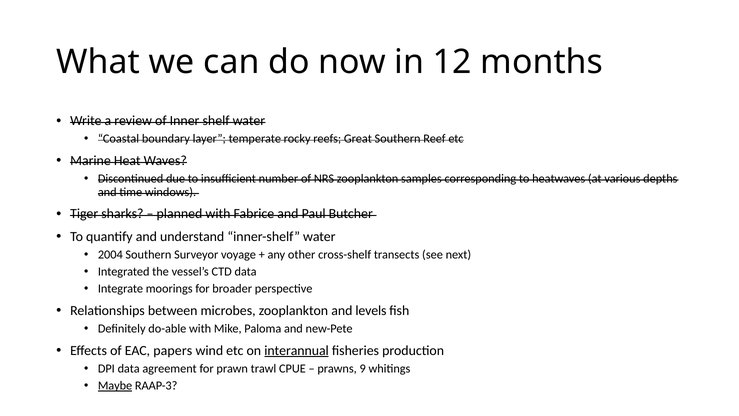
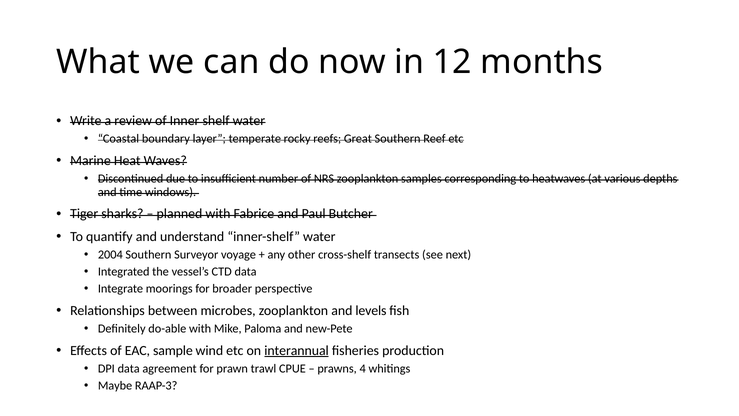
papers: papers -> sample (173, 350)
9: 9 -> 4 (363, 368)
Maybe underline: present -> none (115, 385)
